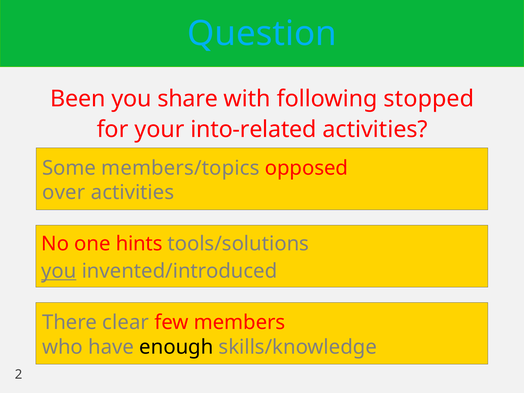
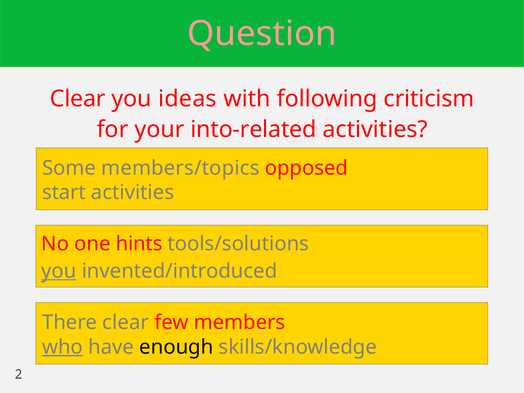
Question colour: light blue -> pink (262, 34)
Been: Been -> Clear (78, 99)
share: share -> ideas (188, 99)
stopped: stopped -> criticism (429, 99)
over: over -> start (64, 193)
who underline: none -> present (63, 347)
